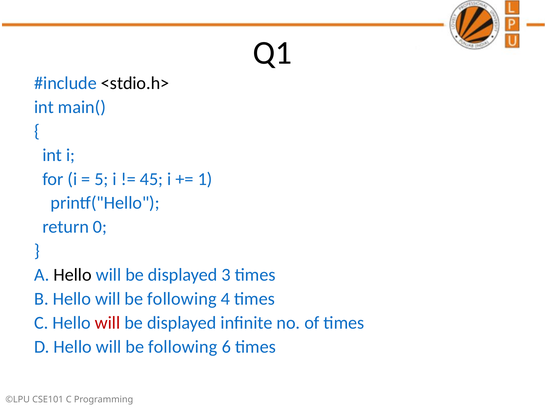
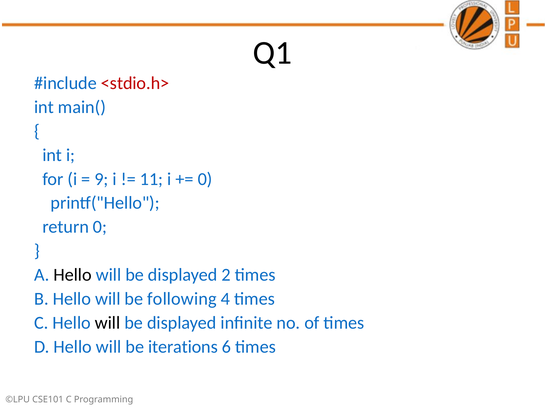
<stdio.h> colour: black -> red (135, 83)
5: 5 -> 9 (101, 179)
45: 45 -> 11 (152, 179)
1: 1 -> 0 (205, 179)
3: 3 -> 2 (226, 275)
will colour: red -> black (108, 323)
following: following -> iterations (183, 347)
